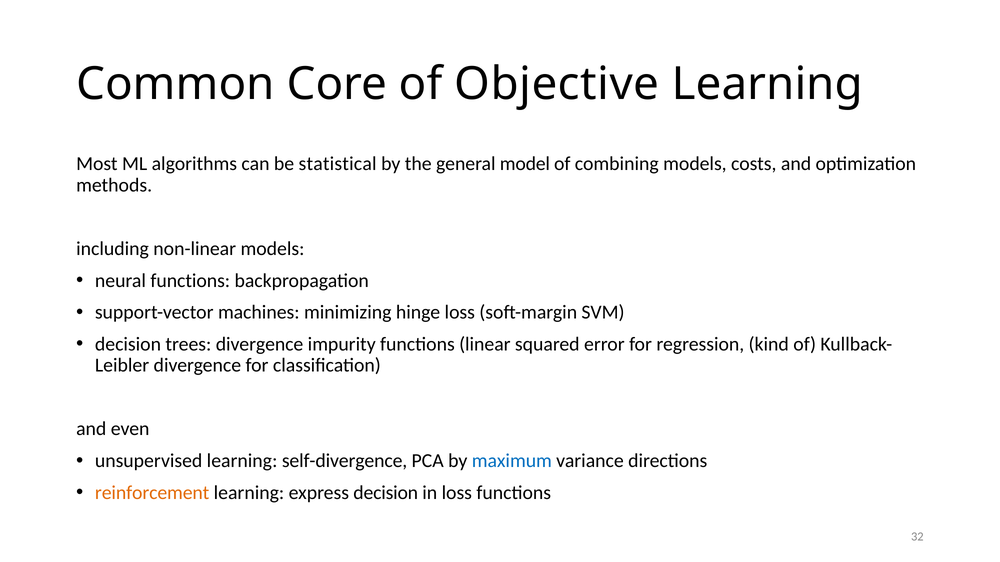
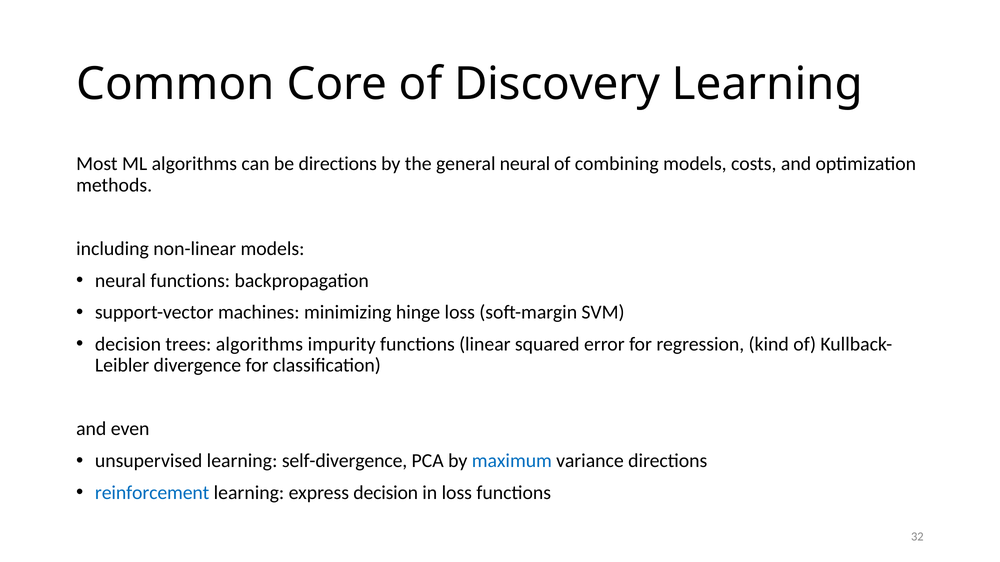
Objective: Objective -> Discovery (557, 84)
be statistical: statistical -> directions (338, 164)
general model: model -> neural (525, 164)
trees divergence: divergence -> algorithms (259, 344)
reinforcement colour: orange -> blue (152, 493)
